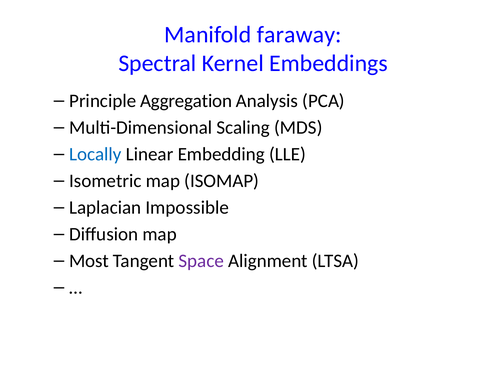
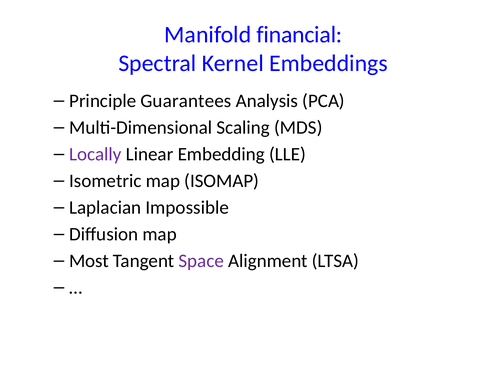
faraway: faraway -> financial (299, 35)
Aggregation: Aggregation -> Guarantees (186, 101)
Locally colour: blue -> purple (95, 154)
